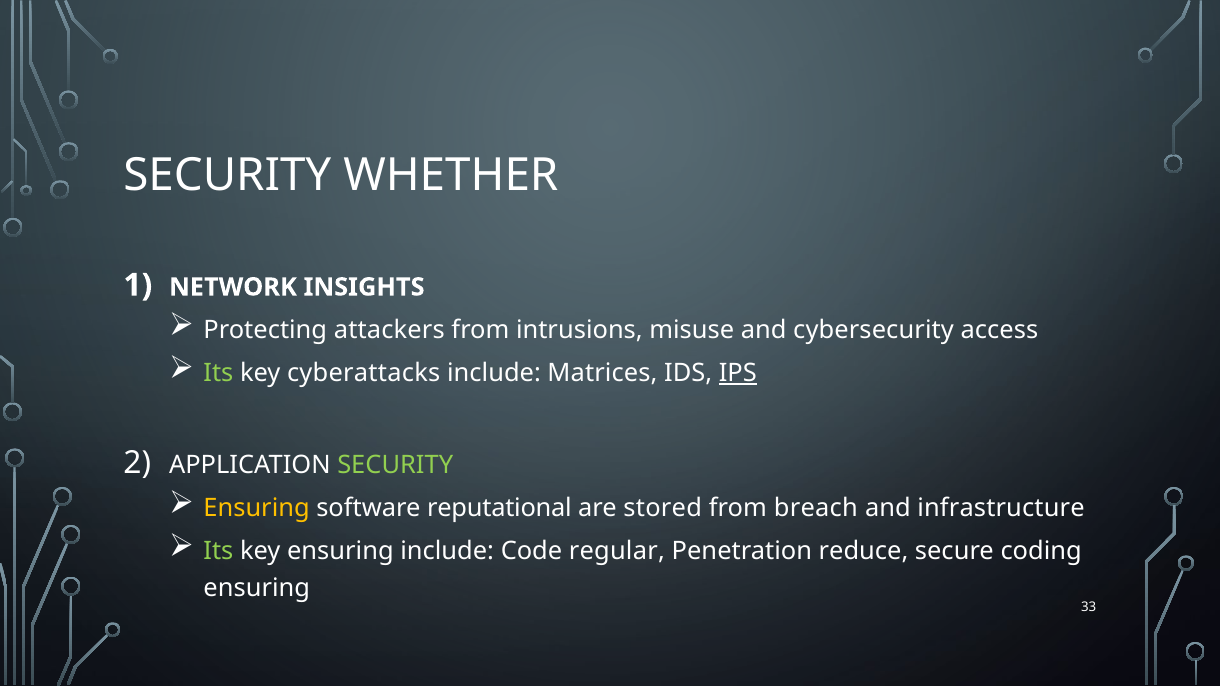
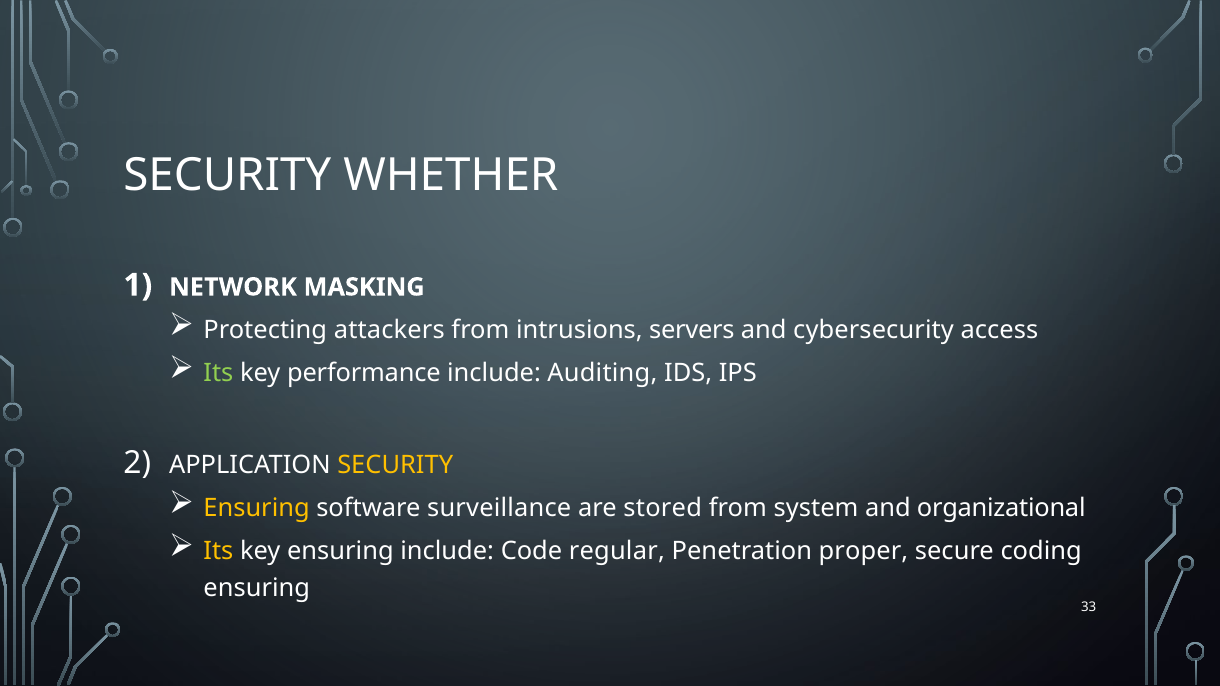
INSIGHTS: INSIGHTS -> MASKING (364, 287)
misuse: misuse -> servers (692, 330)
cyberattacks: cyberattacks -> performance (364, 373)
Matrices: Matrices -> Auditing (602, 373)
IPS underline: present -> none (738, 373)
SECURITY colour: light green -> yellow (395, 465)
reputational: reputational -> surveillance (499, 508)
breach: breach -> system (816, 508)
infrastructure: infrastructure -> organizational (1001, 508)
Its colour: light green -> yellow (218, 551)
reduce: reduce -> proper (863, 551)
